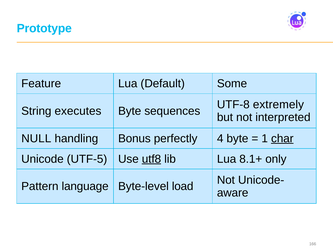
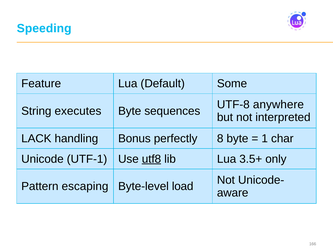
Prototype: Prototype -> Speeding (44, 28)
extremely: extremely -> anywhere (278, 104)
NULL: NULL -> LACK (36, 138)
4: 4 -> 8 (220, 138)
char underline: present -> none (282, 138)
UTF-5: UTF-5 -> UTF-1 (87, 159)
8.1+: 8.1+ -> 3.5+ (251, 159)
language: language -> escaping (85, 186)
